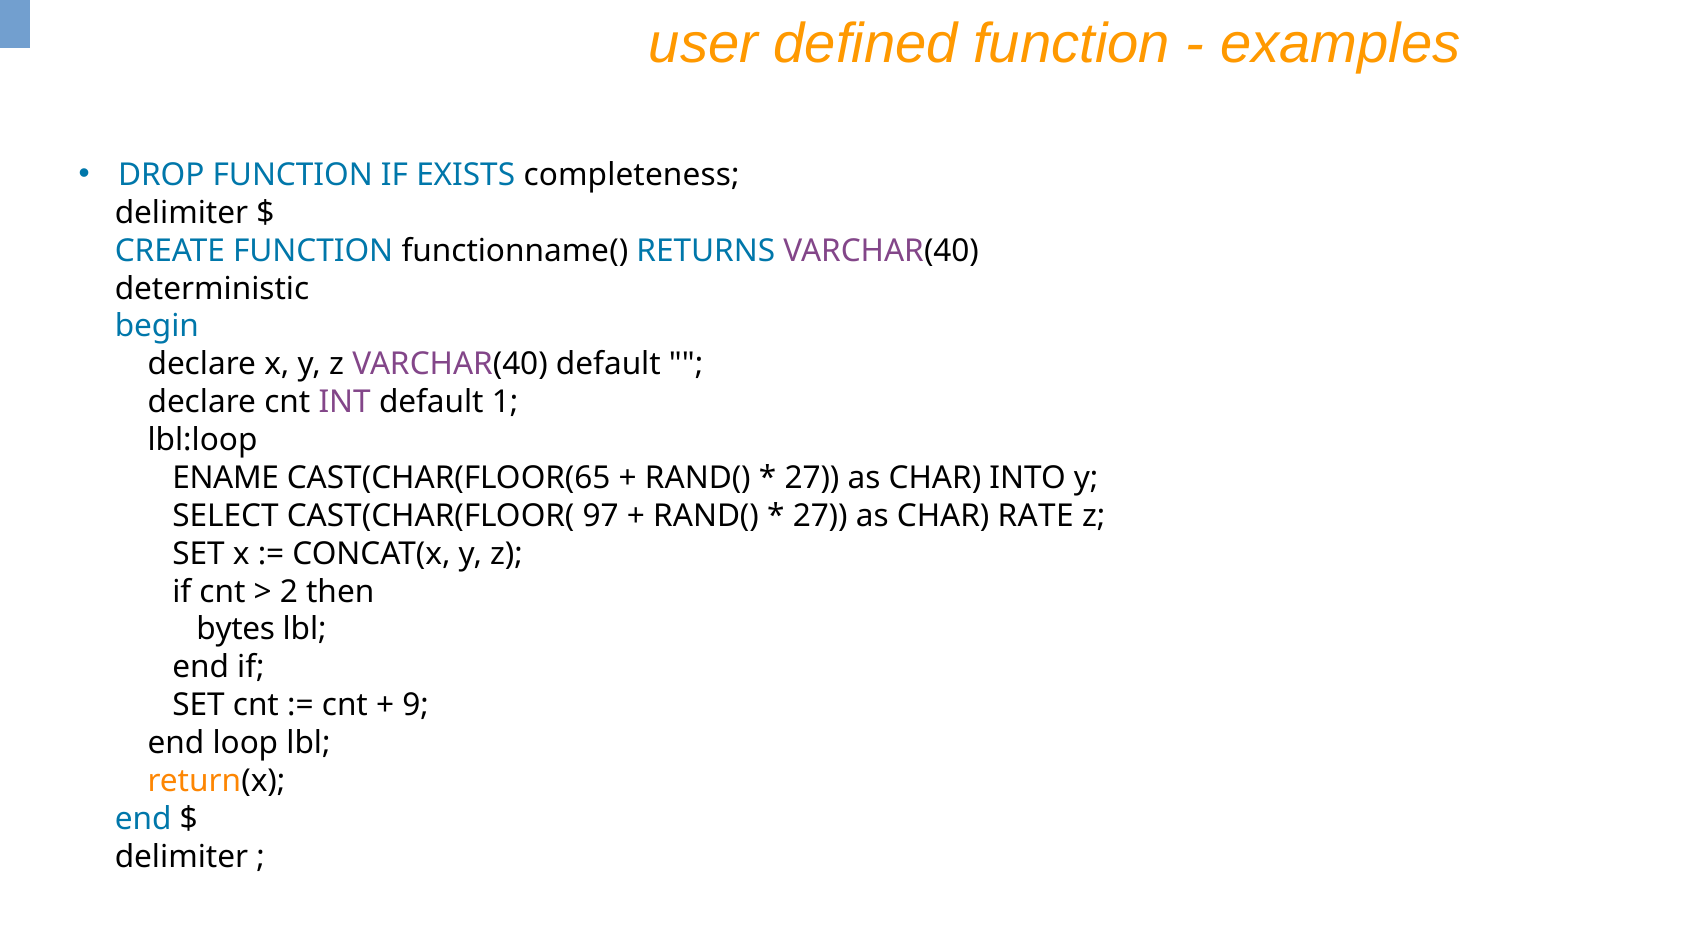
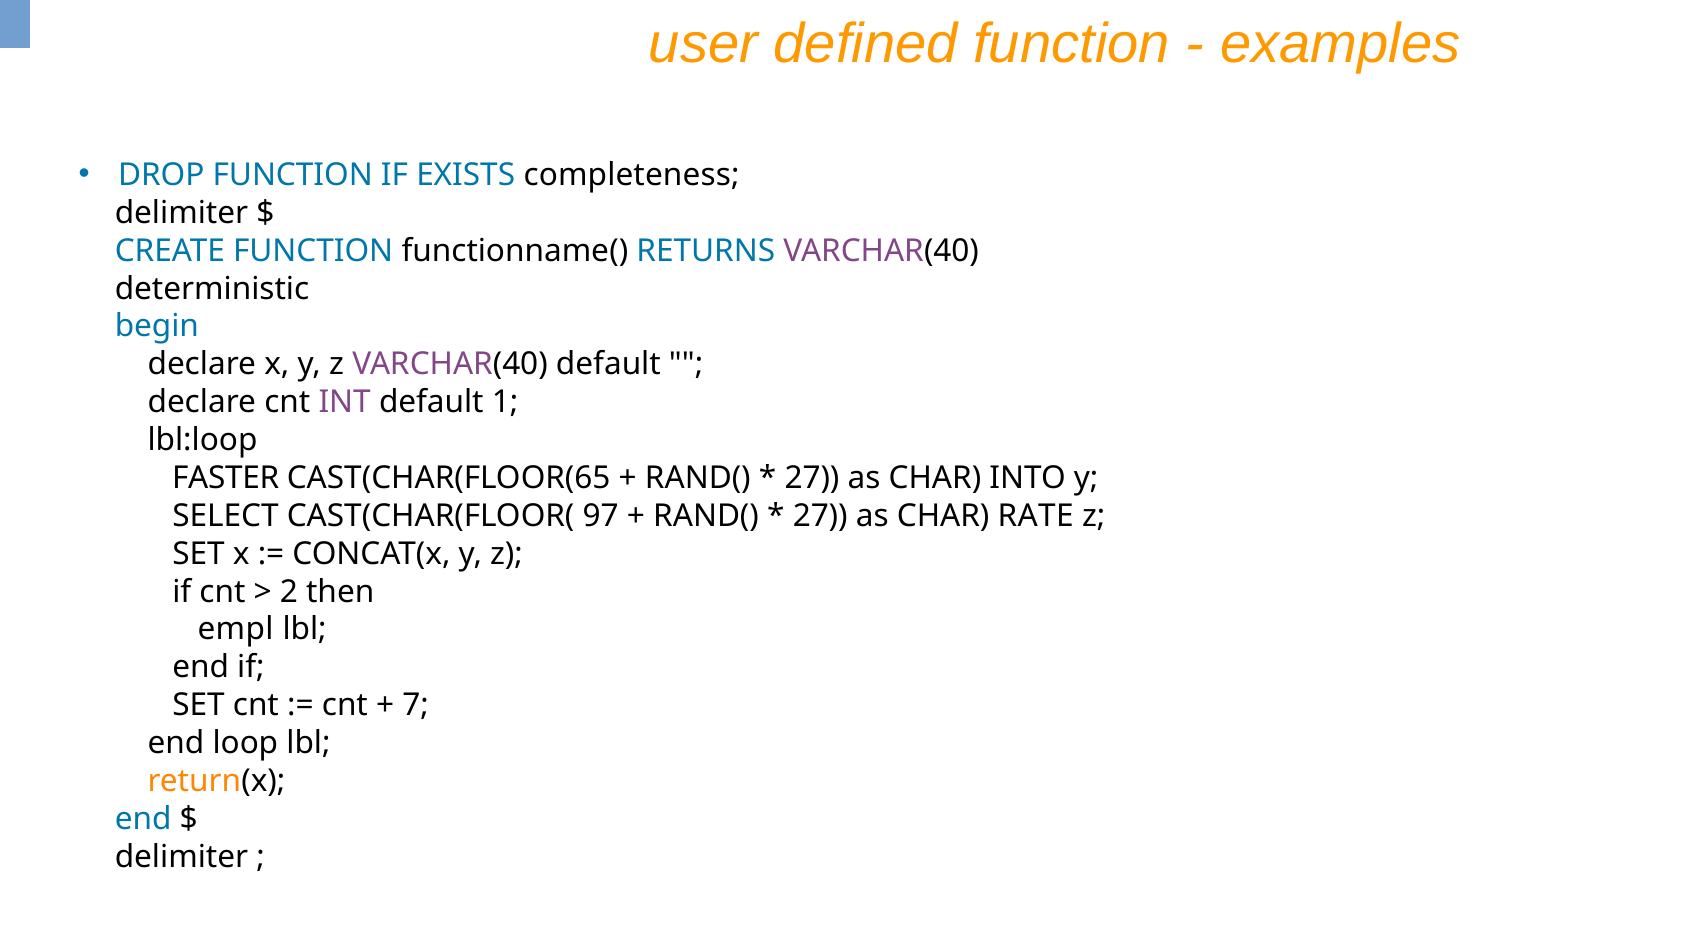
ENAME: ENAME -> FASTER (226, 478)
bytes: bytes -> empl (235, 630)
9: 9 -> 7 (416, 705)
